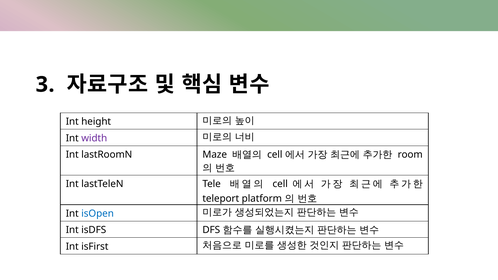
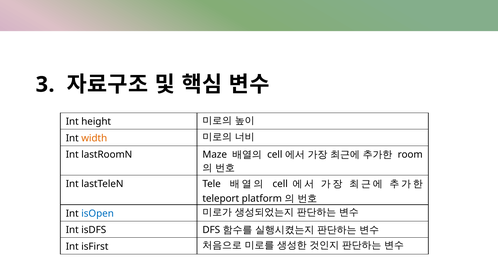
width colour: purple -> orange (94, 138)
